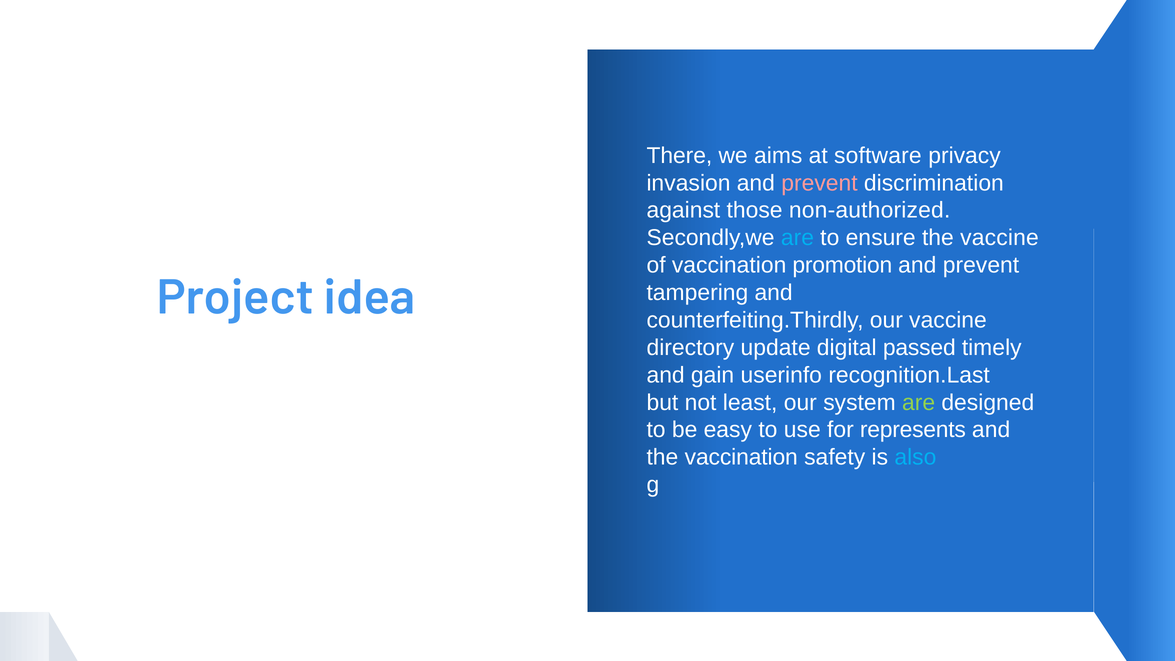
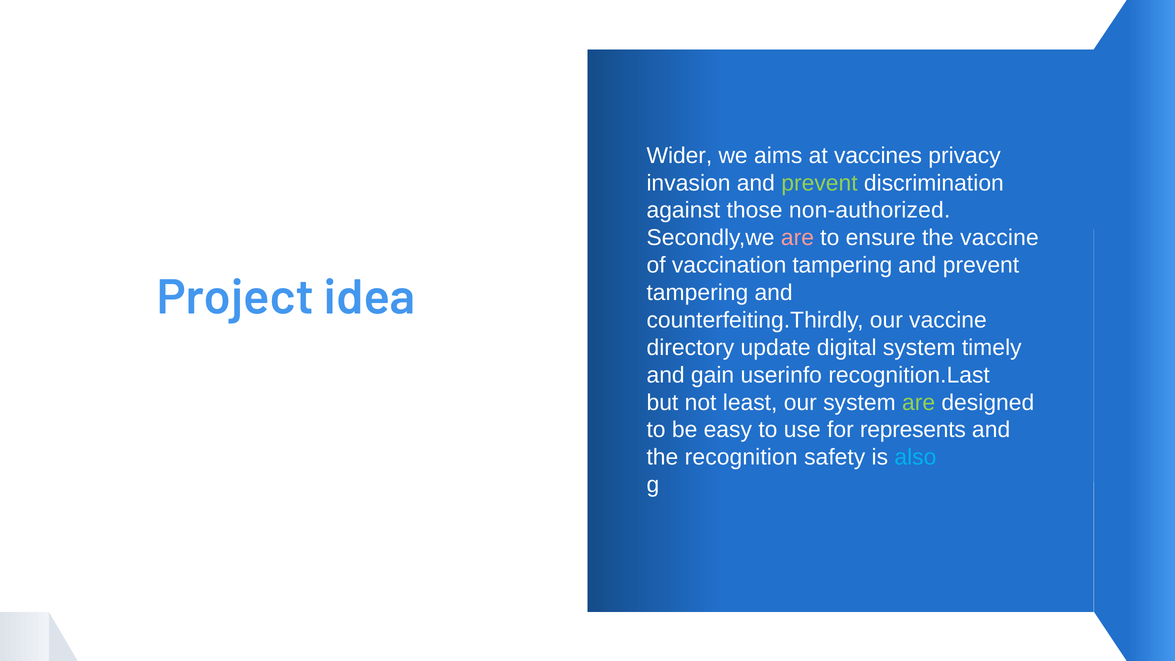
There: There -> Wider (679, 156)
software: software -> vaccines (878, 156)
prevent colour: pink -> light green (819, 183)
are colour: light blue -> pink (797, 238)
vaccination promotion: promotion -> tampering (842, 265)
digital passed: passed -> system (919, 348)
the vaccination: vaccination -> recognition (741, 457)
